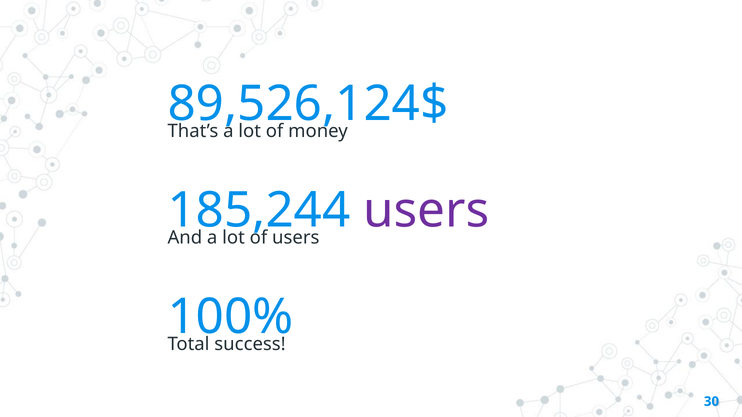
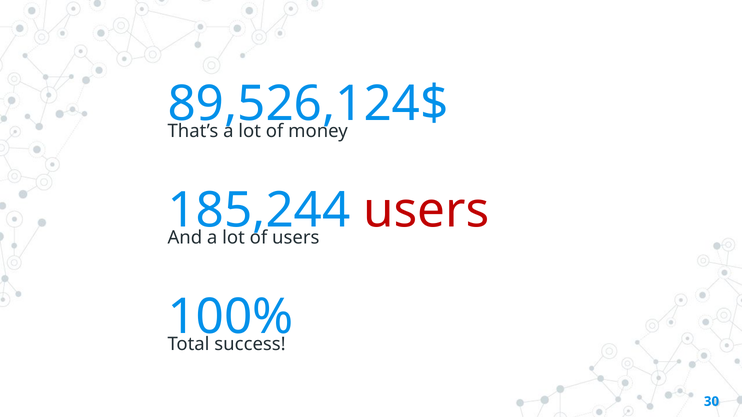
users colour: purple -> red (426, 211)
